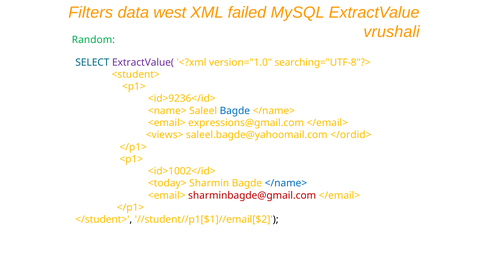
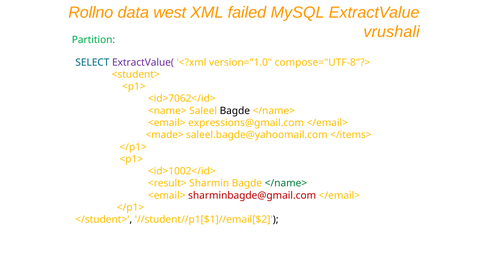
Filters: Filters -> Rollno (91, 13)
Random: Random -> Partition (93, 40)
searching="UTF-8"?>: searching="UTF-8"?> -> compose="UTF-8"?> (322, 62)
<id>9236</id>: <id>9236</id> -> <id>7062</id> (182, 99)
Bagde colour: blue -> black (235, 111)
<views>: <views> -> <made> (165, 135)
</ordid>: </ordid> -> </items> (351, 135)
<today>: <today> -> <result> (167, 183)
</name> colour: blue -> green (286, 183)
